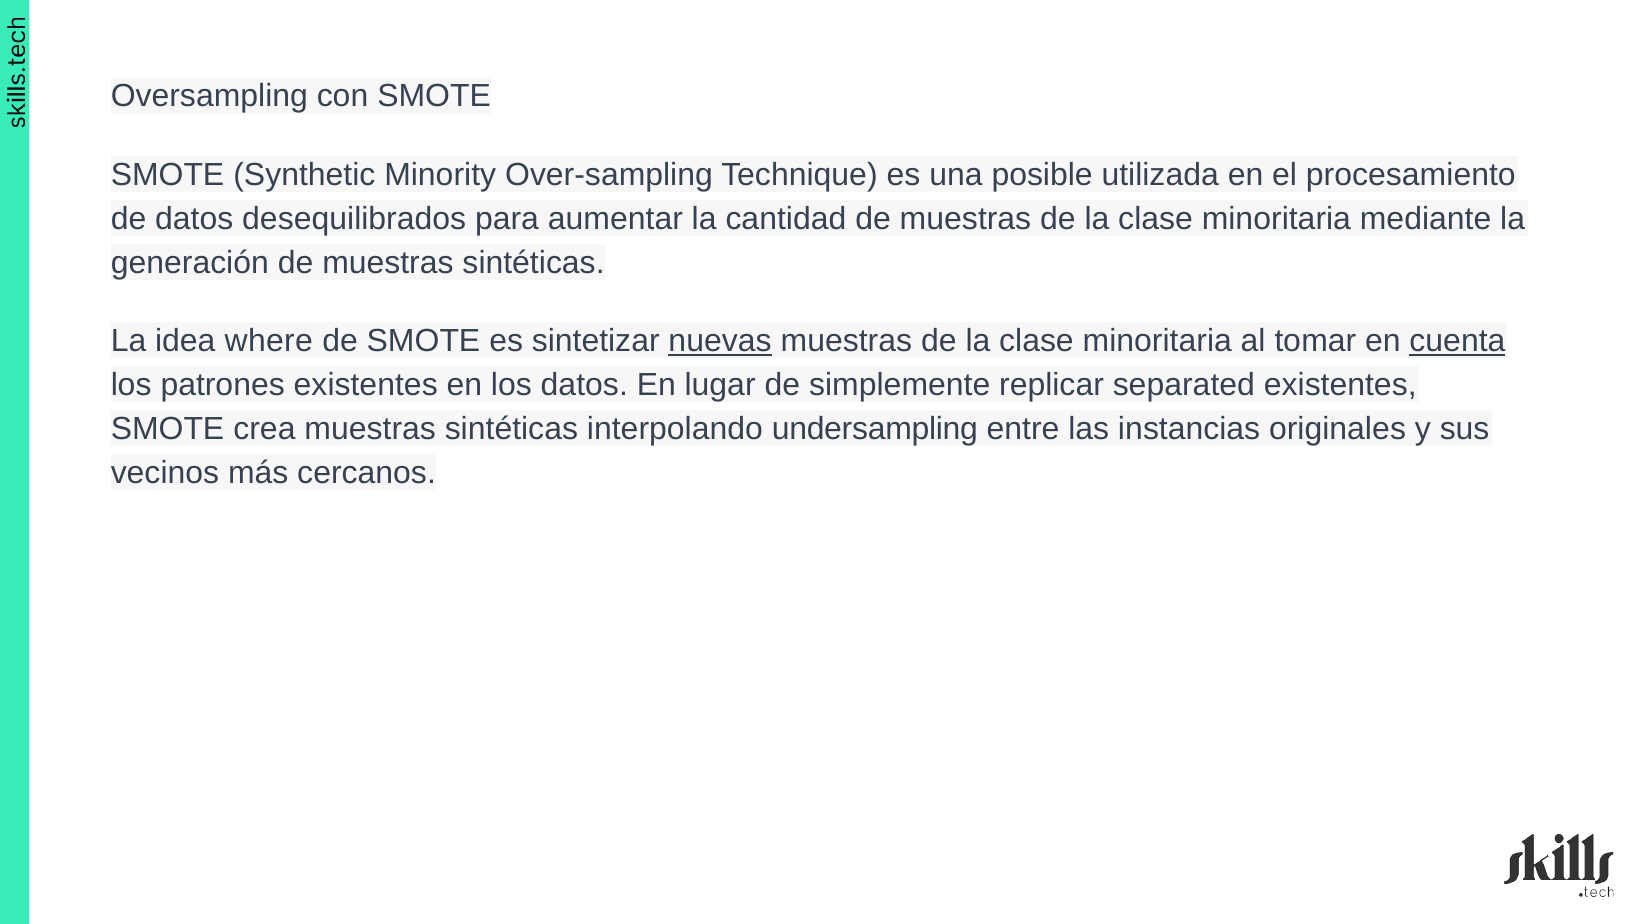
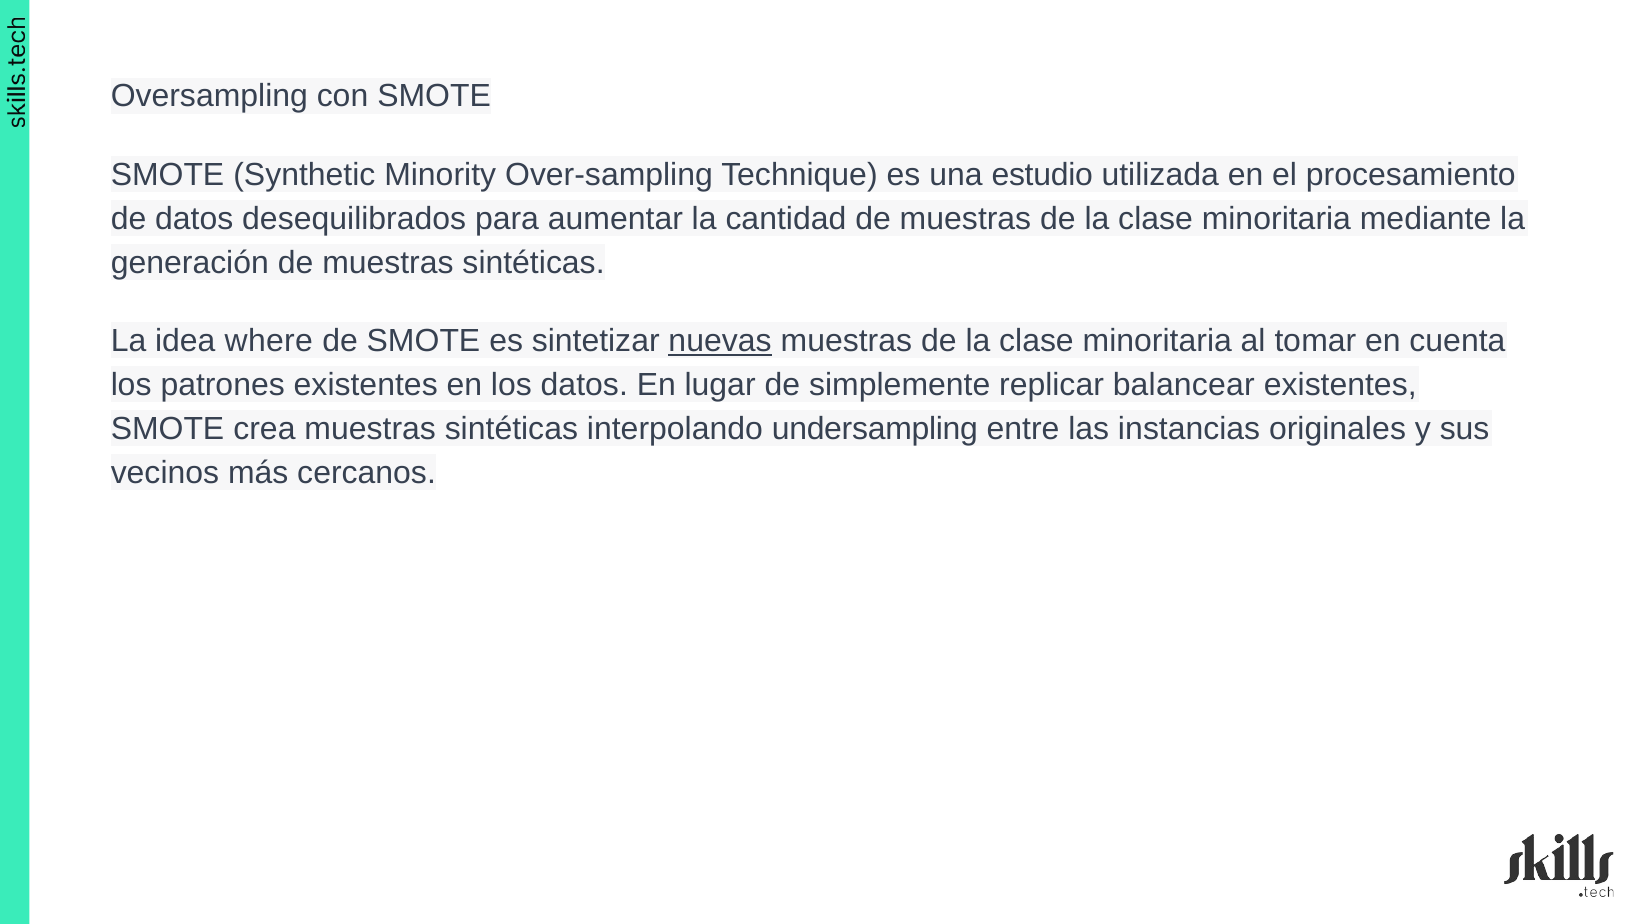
posible: posible -> estudio (1042, 174)
cuenta underline: present -> none (1457, 341)
separated: separated -> balancear (1184, 385)
